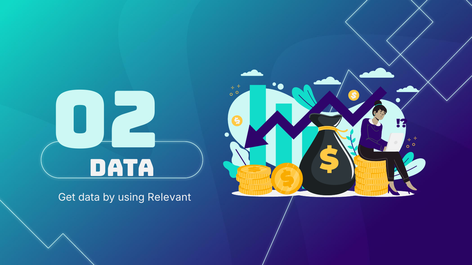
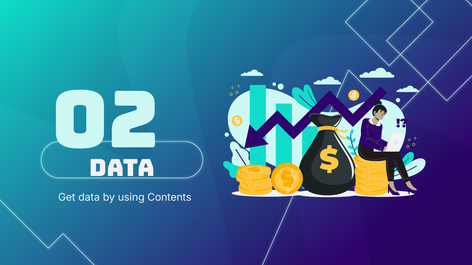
Relevant: Relevant -> Contents (169, 198)
